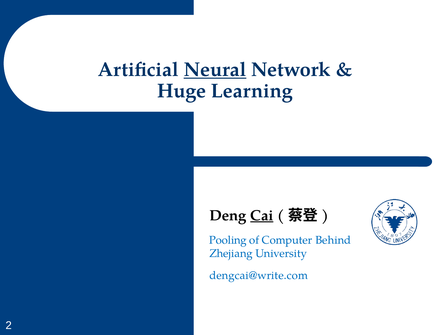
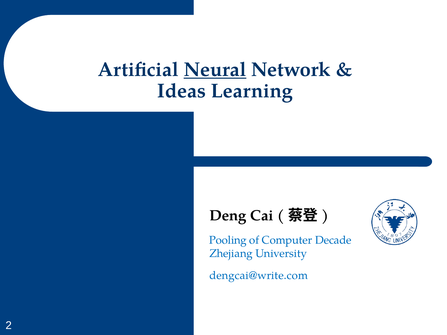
Huge: Huge -> Ideas (182, 91)
Cai underline: present -> none (262, 216)
Behind: Behind -> Decade (333, 240)
